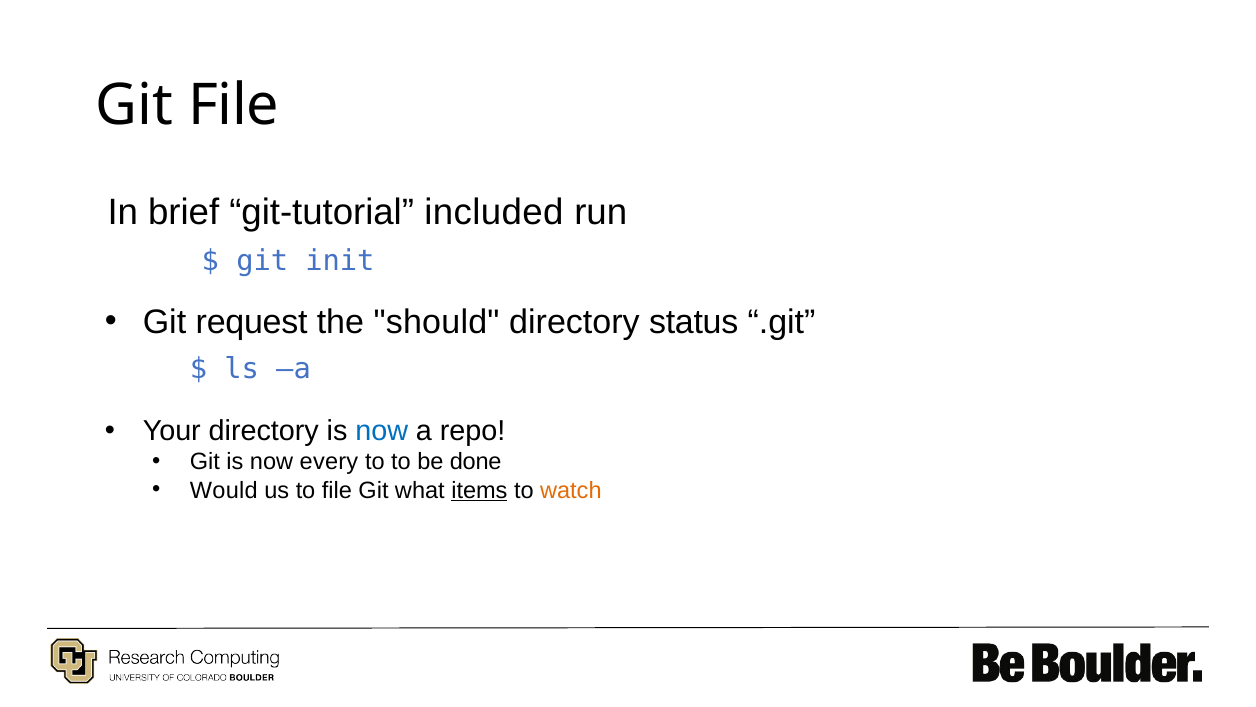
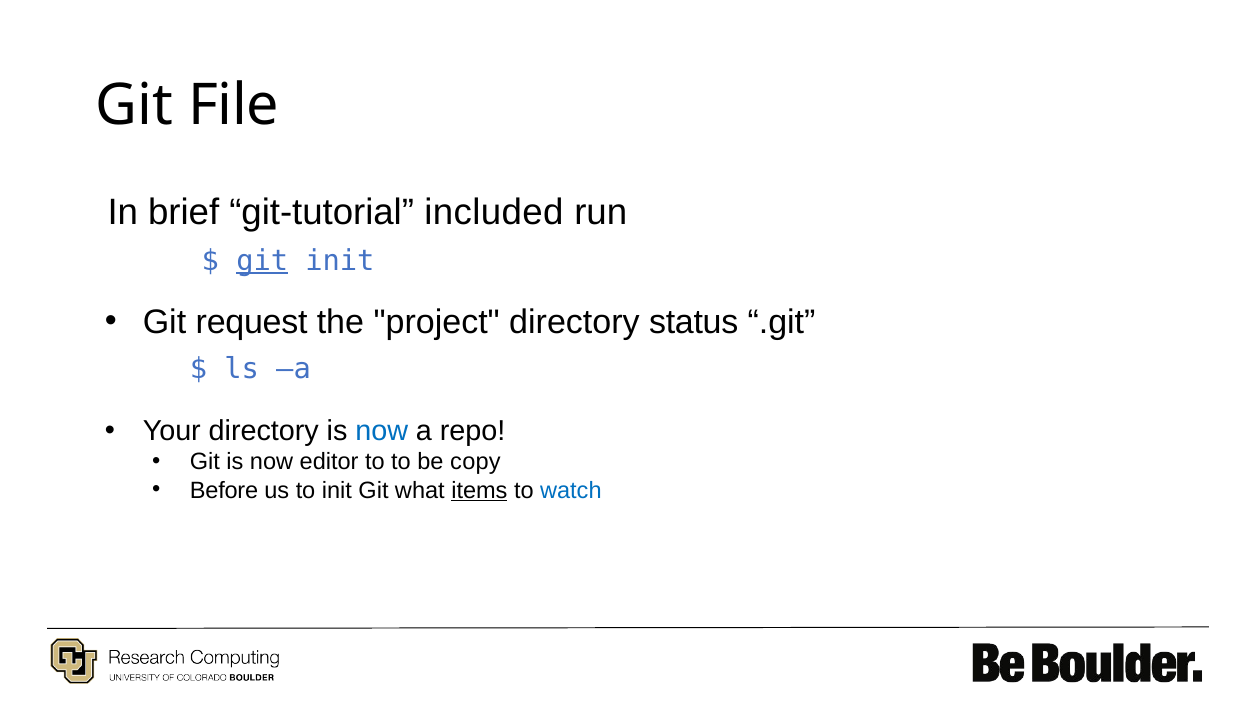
git underline: none -> present (262, 261)
should: should -> project (437, 322)
every: every -> editor (329, 462)
done: done -> copy (475, 462)
Would: Would -> Before (224, 490)
to file: file -> init (337, 490)
watch colour: orange -> blue (571, 490)
